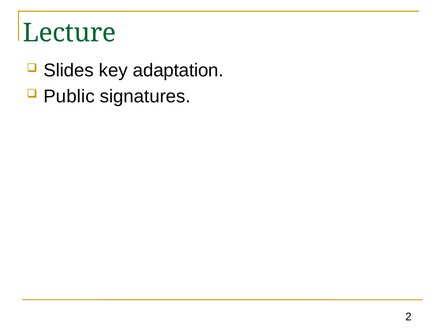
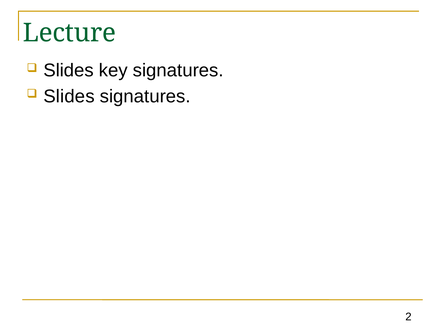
key adaptation: adaptation -> signatures (178, 71)
Public: Public -> Slides (69, 97)
